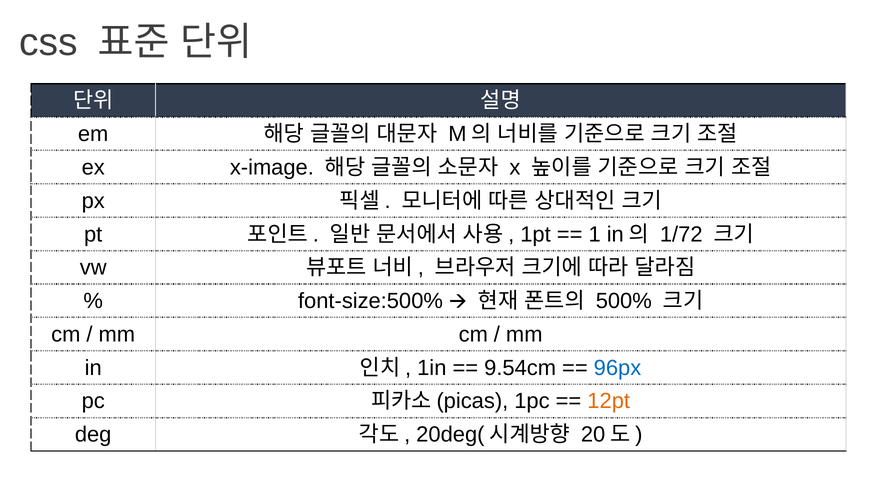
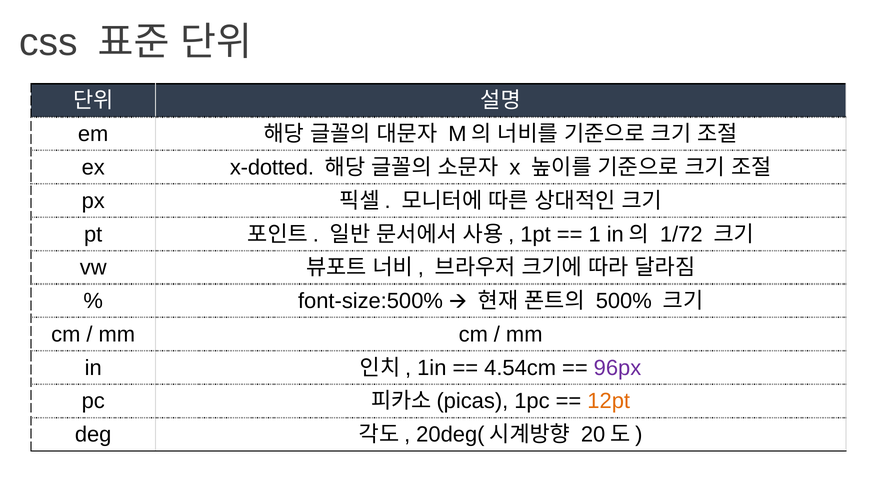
x-image: x-image -> x-dotted (272, 167)
9.54cm: 9.54cm -> 4.54cm (520, 367)
96px colour: blue -> purple (617, 367)
